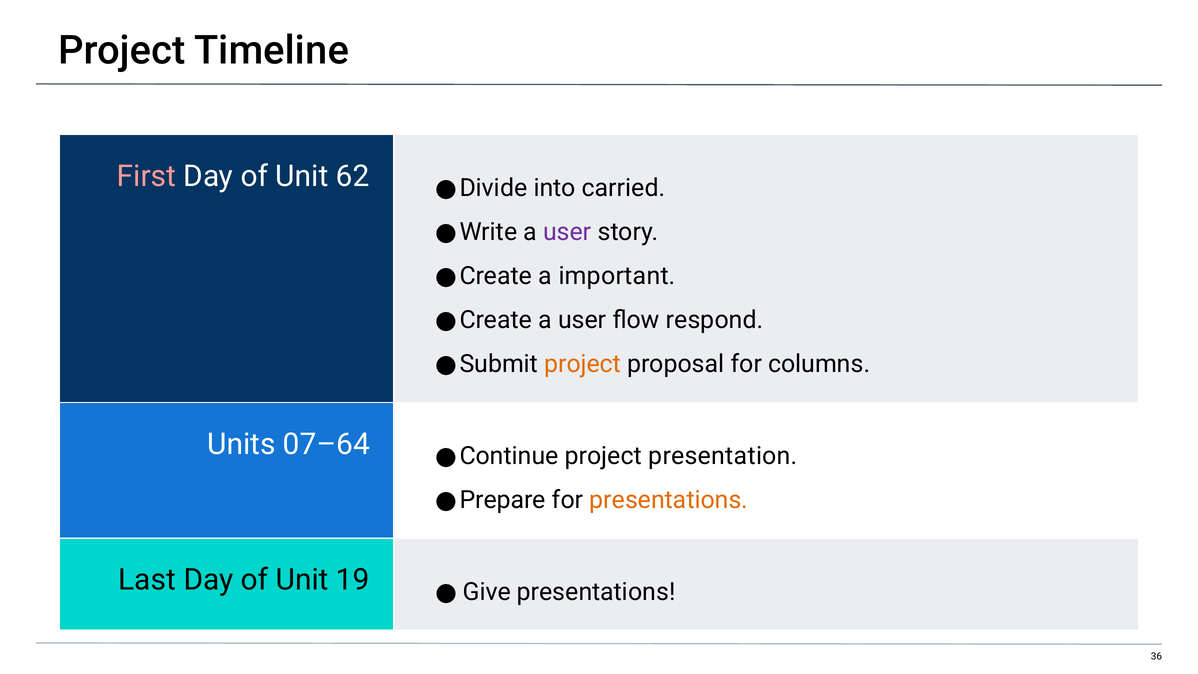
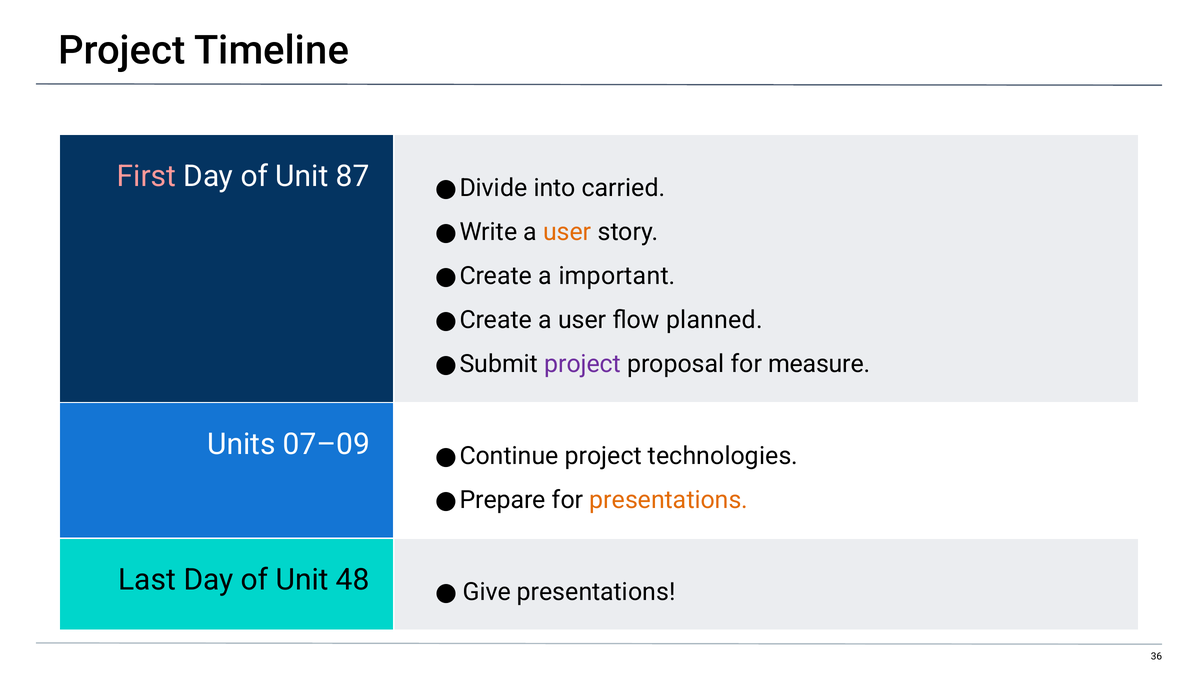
62: 62 -> 87 (353, 176)
user colour: purple -> orange (567, 232)
respond: respond -> planned (714, 320)
project colour: orange -> purple (583, 364)
columns: columns -> measure (819, 364)
07–64: 07–64 -> 07–09 (326, 444)
presentation: presentation -> technologies (723, 456)
19: 19 -> 48 (353, 580)
